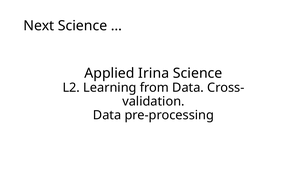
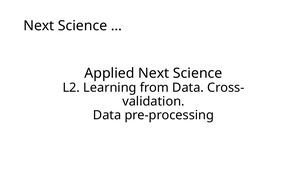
Applied Irina: Irina -> Next (154, 74)
